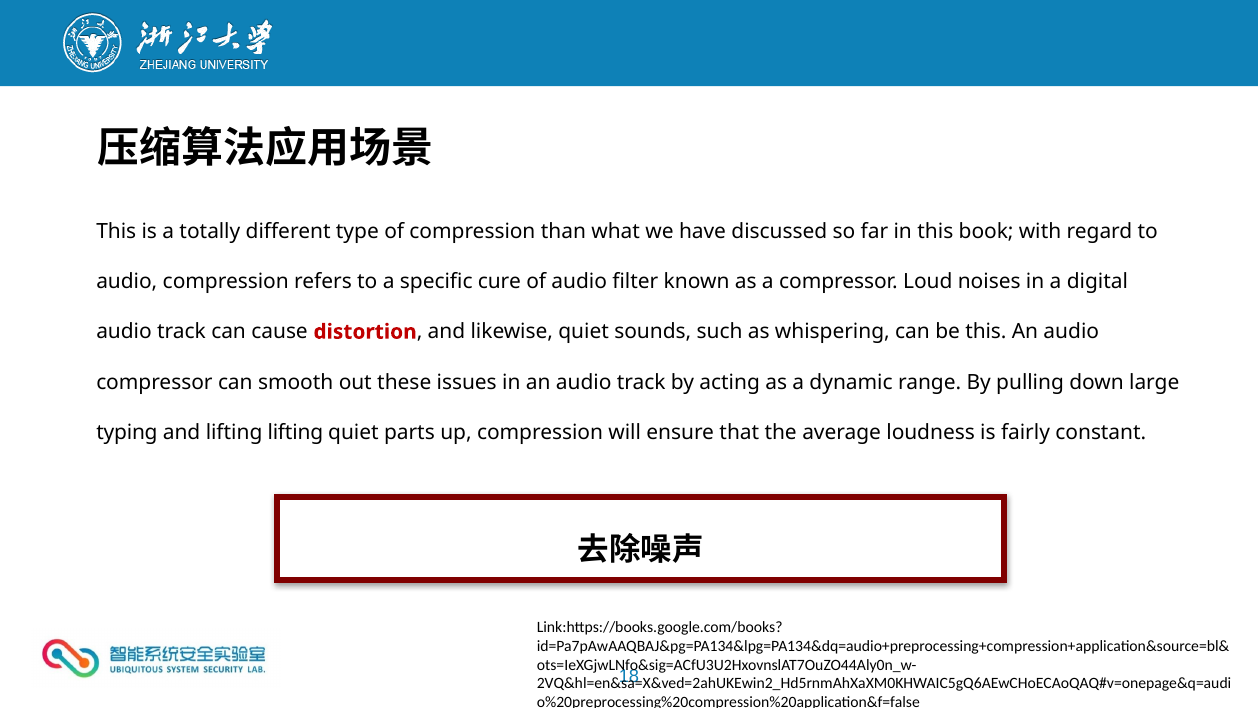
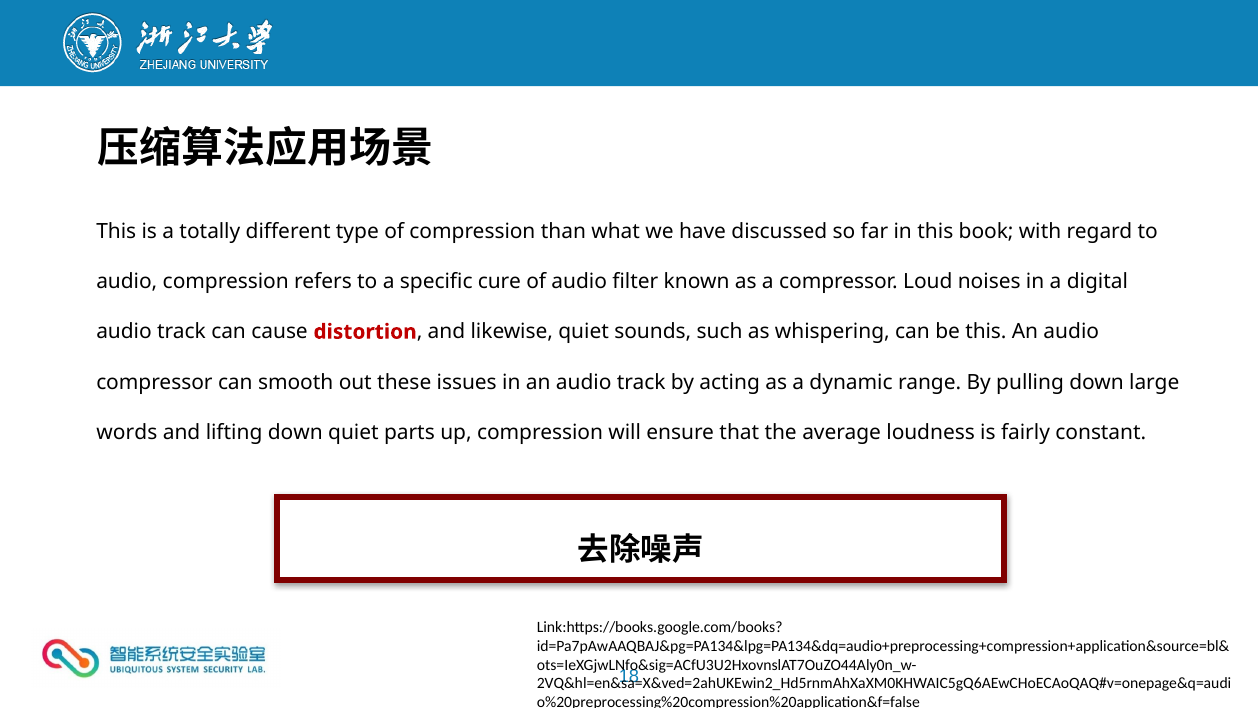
typing: typing -> words (127, 432)
lifting lifting: lifting -> down (295, 432)
